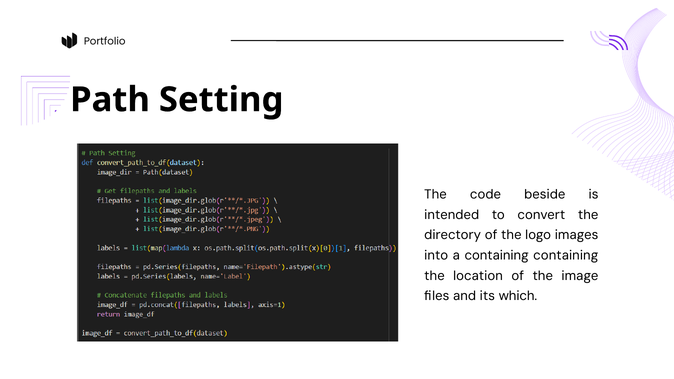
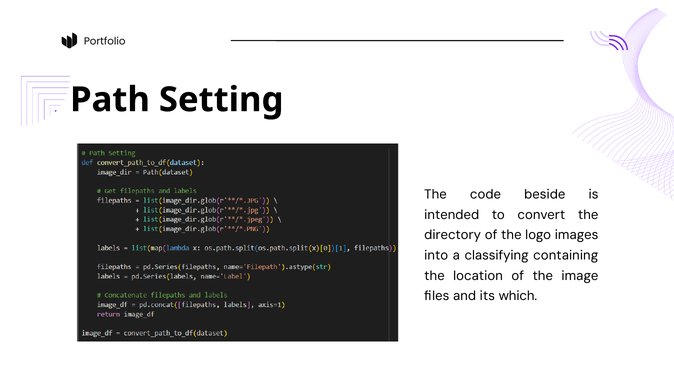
a containing: containing -> classifying (497, 256)
